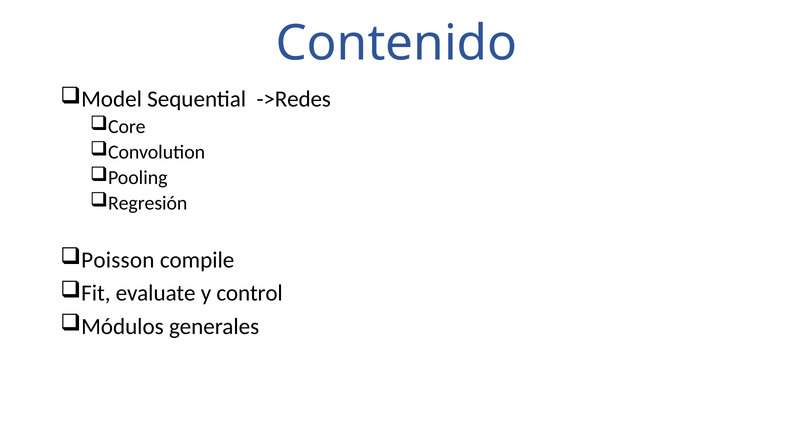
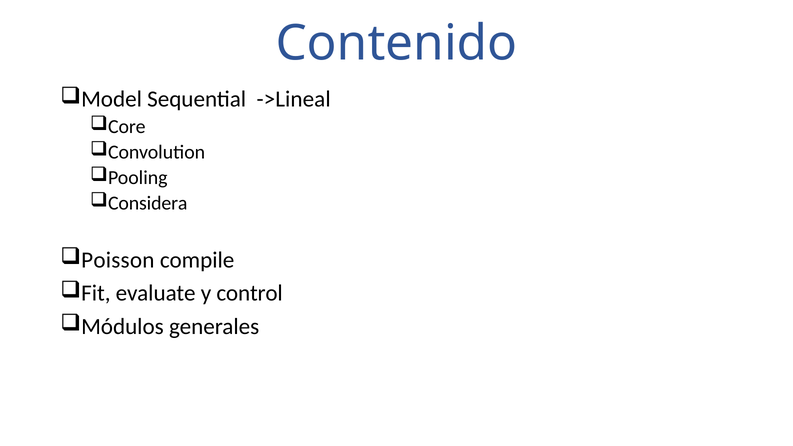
->Redes: ->Redes -> ->Lineal (294, 99)
Regresión: Regresión -> Considera (148, 203)
